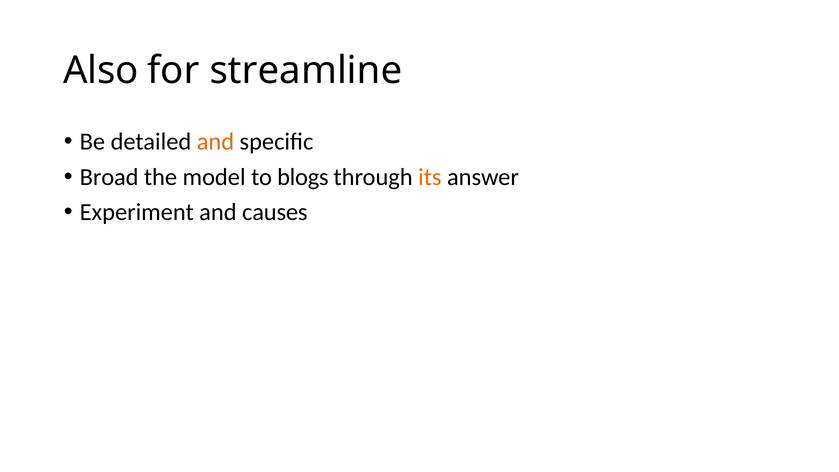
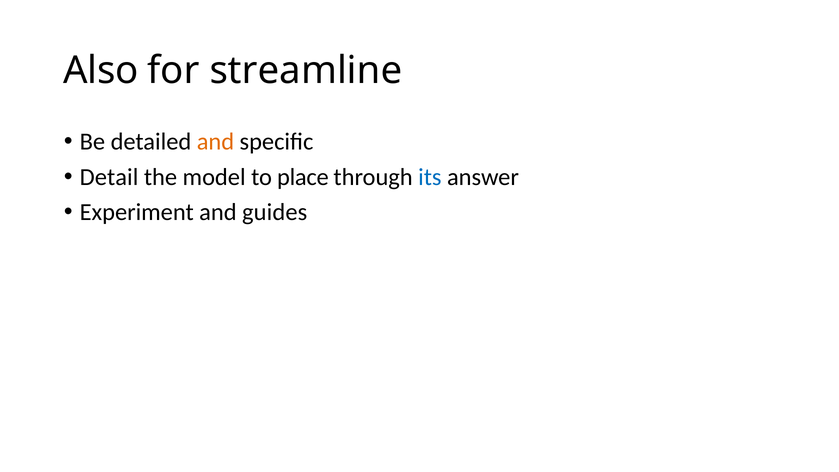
Broad: Broad -> Detail (109, 177)
blogs: blogs -> place (303, 177)
its colour: orange -> blue (430, 177)
causes: causes -> guides (275, 212)
